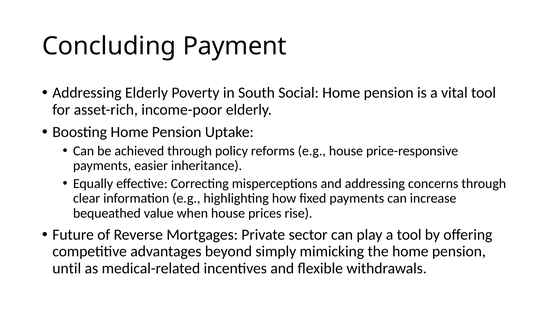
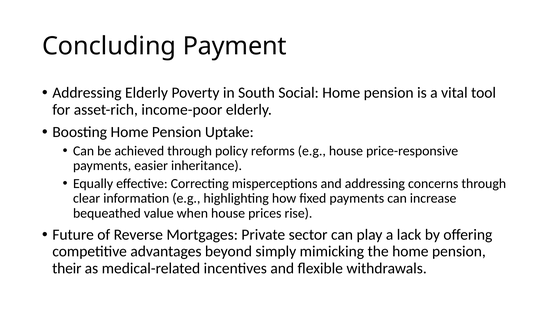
a tool: tool -> lack (409, 235)
until: until -> their (67, 268)
